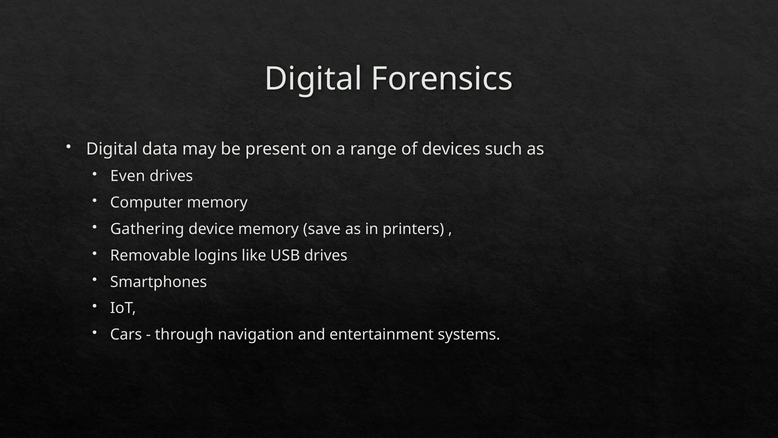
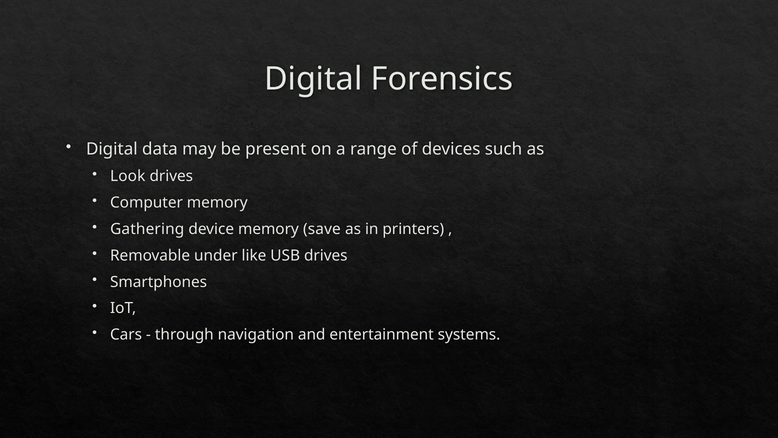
Even: Even -> Look (128, 176)
logins: logins -> under (216, 255)
